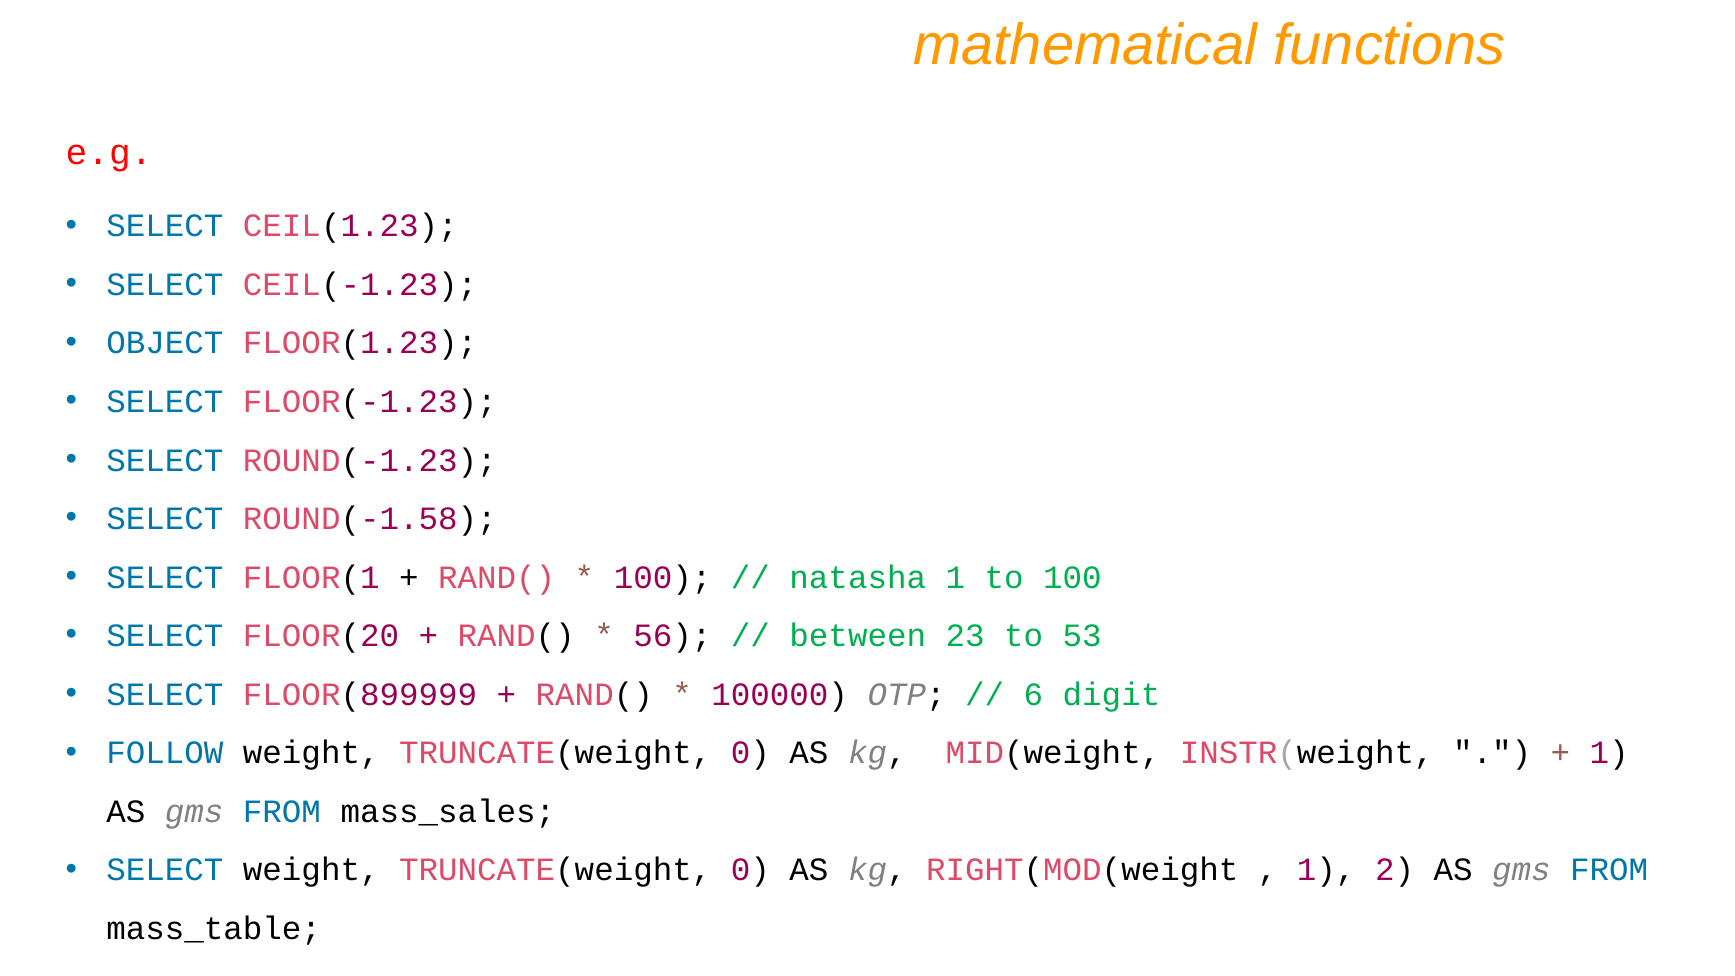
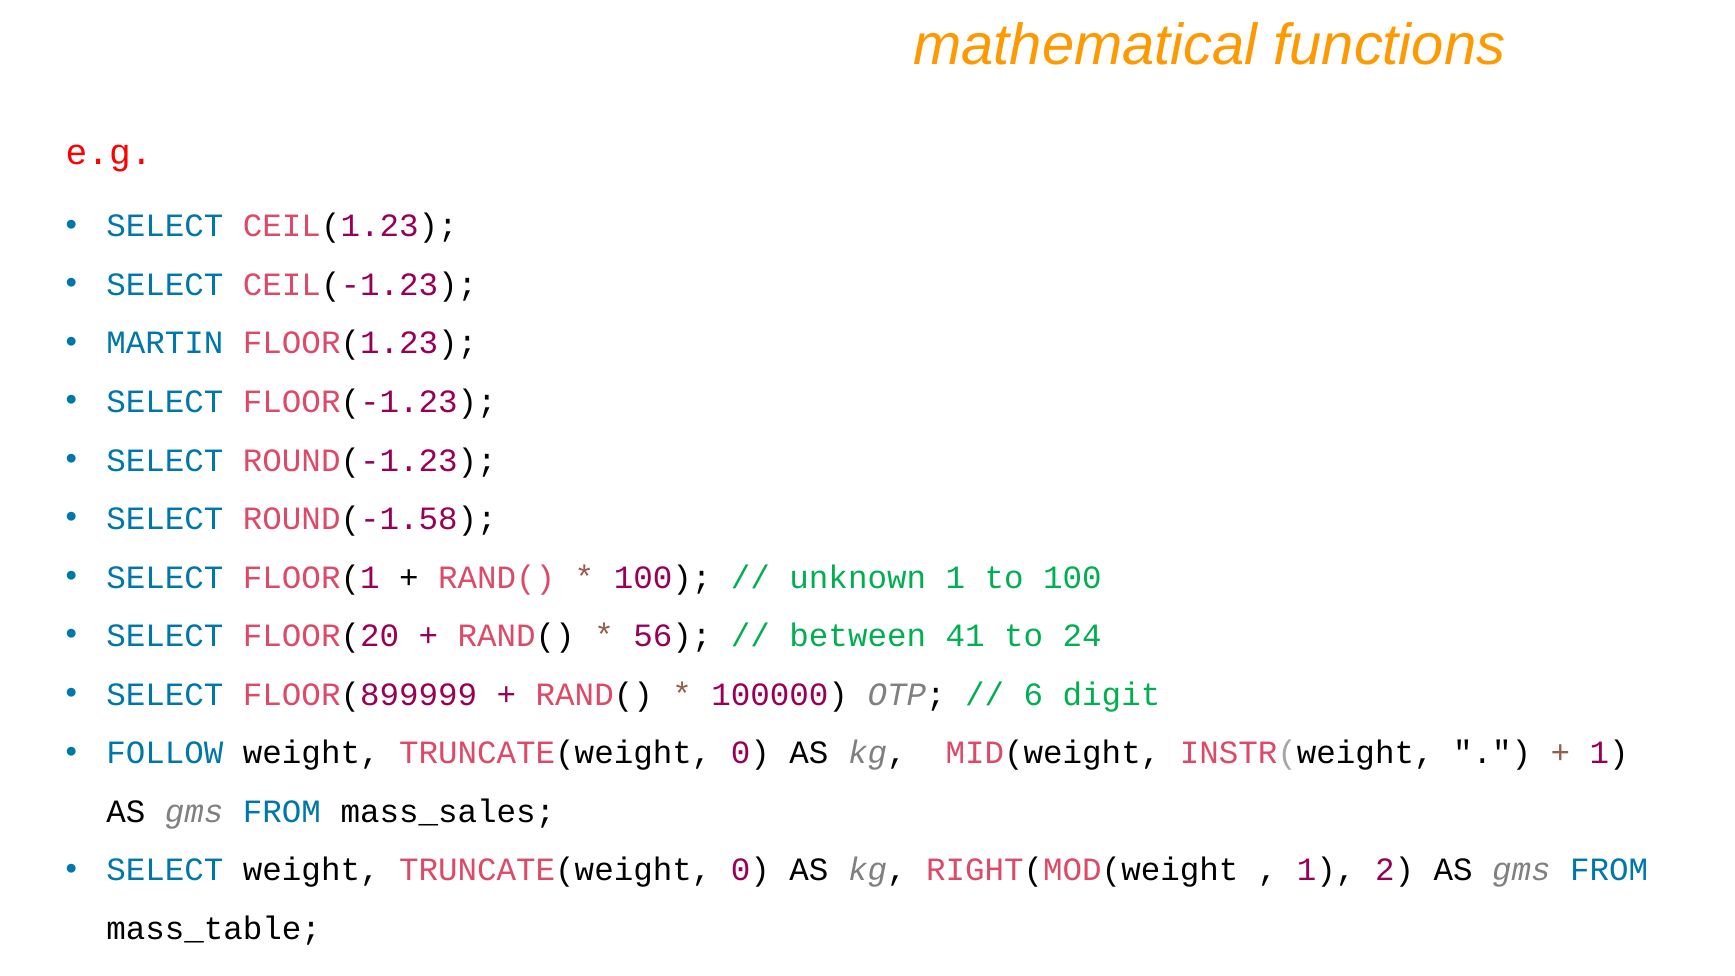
OBJECT: OBJECT -> MARTIN (165, 343)
natasha: natasha -> unknown (858, 577)
23: 23 -> 41 (965, 636)
53: 53 -> 24 (1082, 636)
